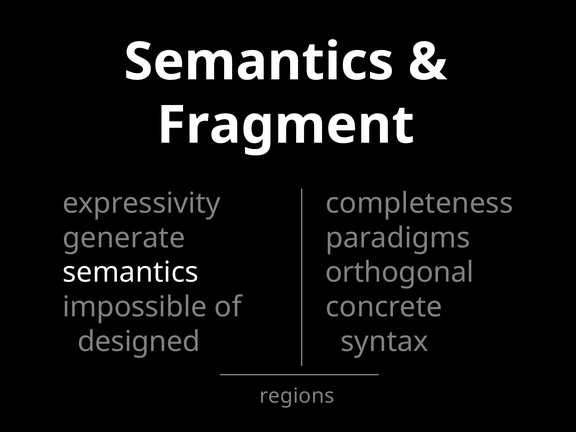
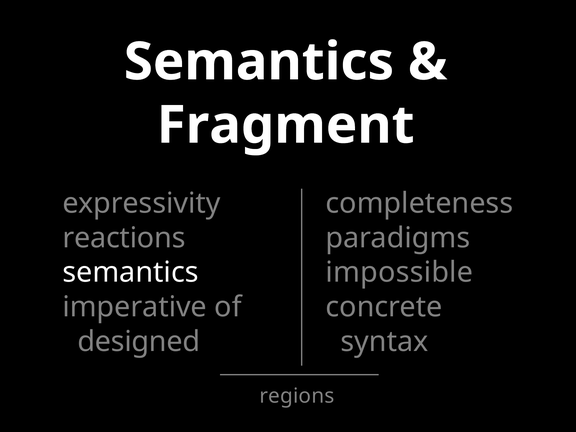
generate: generate -> reactions (124, 238)
orthogonal: orthogonal -> impossible (399, 272)
impossible: impossible -> imperative (135, 307)
